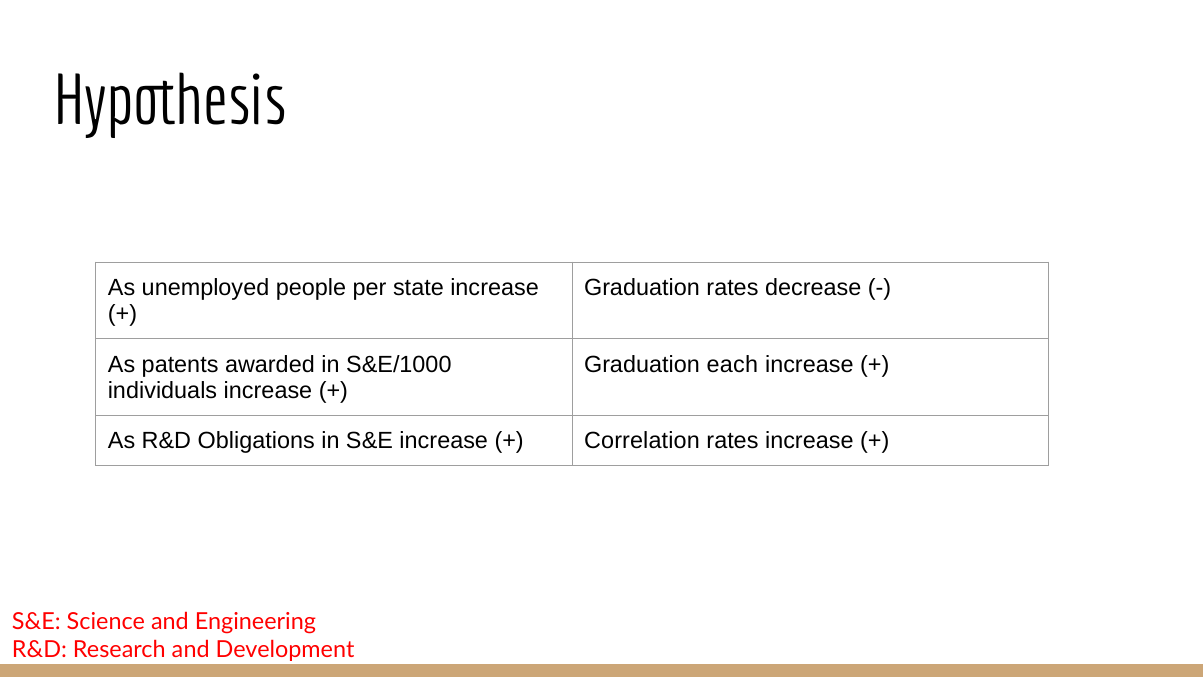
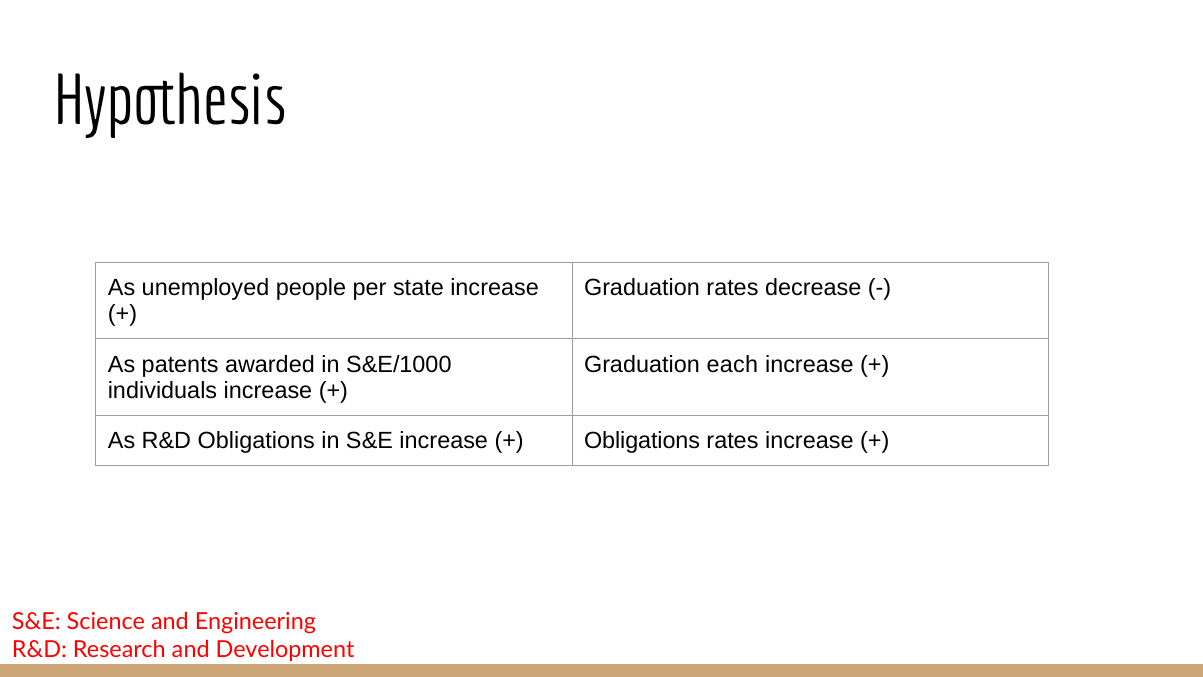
Correlation: Correlation -> Obligations (642, 441)
